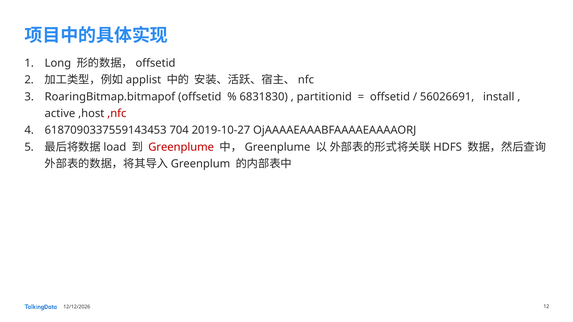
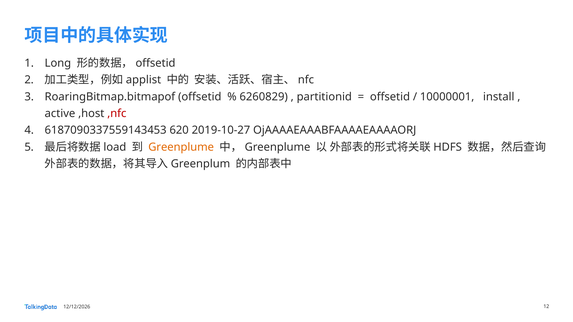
6831830: 6831830 -> 6260829 (264, 97)
56026691: 56026691 -> 10000001 (447, 97)
704: 704 -> 620 (179, 130)
Greenplume colour: red -> orange (181, 147)
